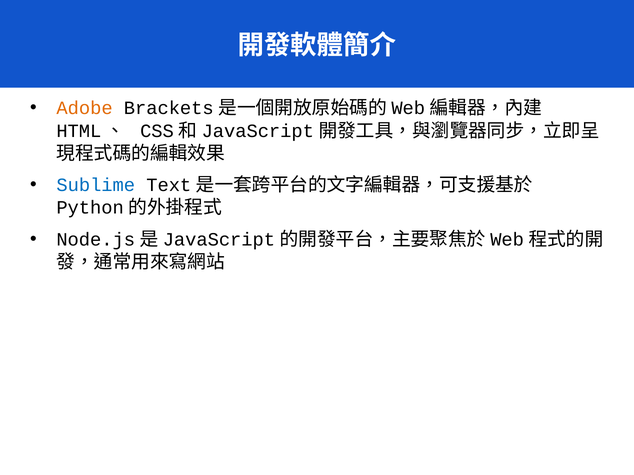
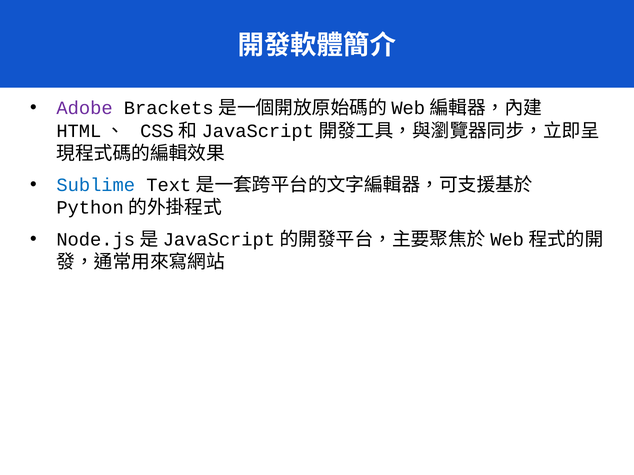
Adobe colour: orange -> purple (85, 108)
